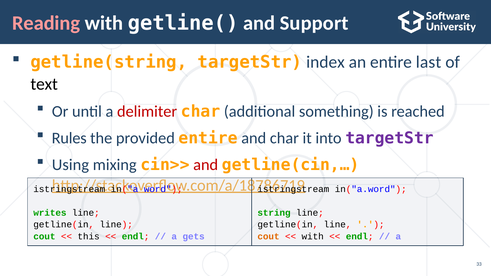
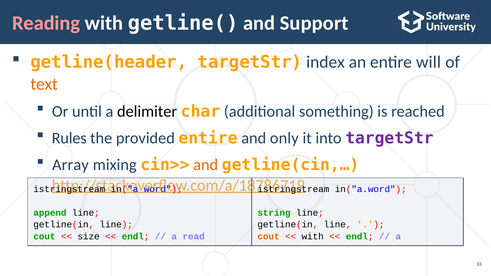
getline(string: getline(string -> getline(header (109, 62)
last: last -> will (429, 62)
text colour: black -> orange (44, 84)
delimiter colour: red -> black (147, 111)
and char: char -> only (284, 138)
Using: Using -> Array (70, 165)
and colour: red -> orange (206, 165)
writes: writes -> append (50, 213)
this: this -> size (89, 237)
gets: gets -> read (194, 237)
